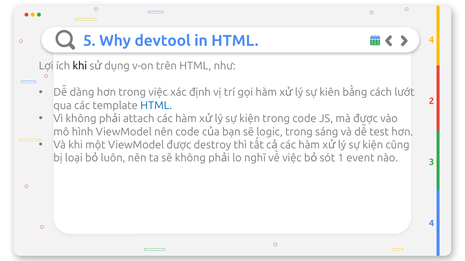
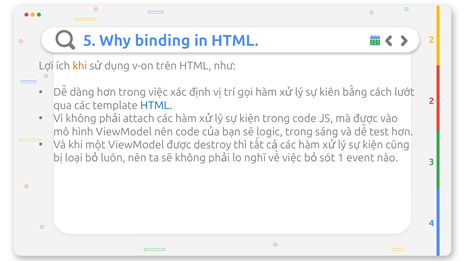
devtool: devtool -> binding (162, 41)
HTML 4: 4 -> 2 (432, 40)
khi colour: black -> orange (80, 66)
